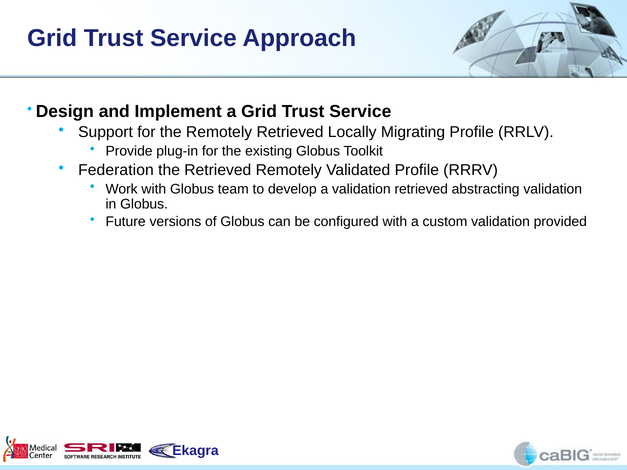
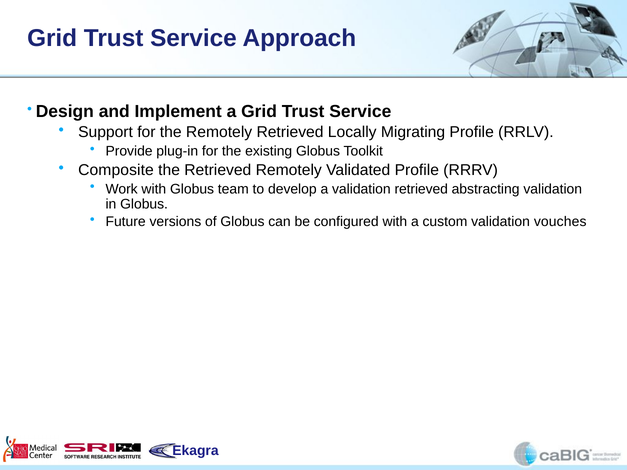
Federation: Federation -> Composite (116, 170)
provided: provided -> vouches (560, 222)
